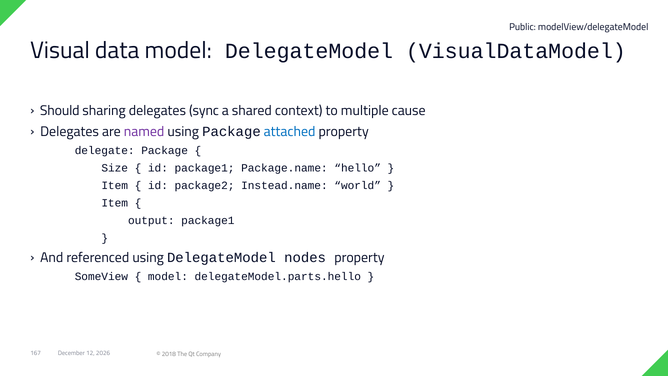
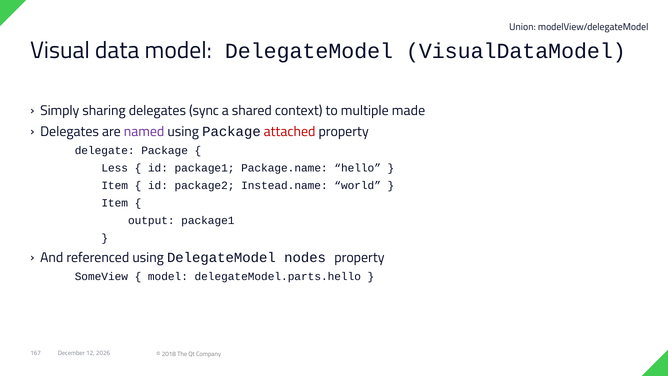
Public: Public -> Union (522, 27)
Should: Should -> Simply (60, 110)
cause: cause -> made (409, 110)
attached colour: blue -> red (290, 131)
Size: Size -> Less (115, 168)
